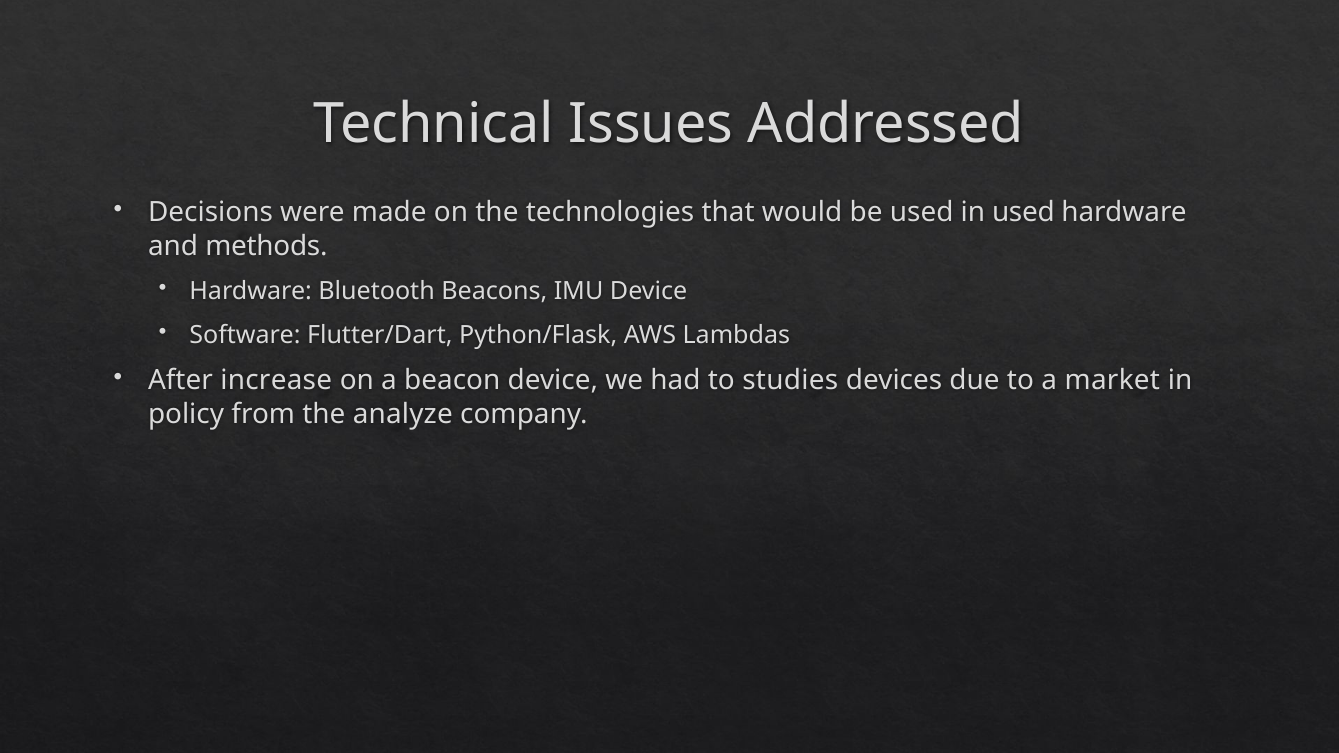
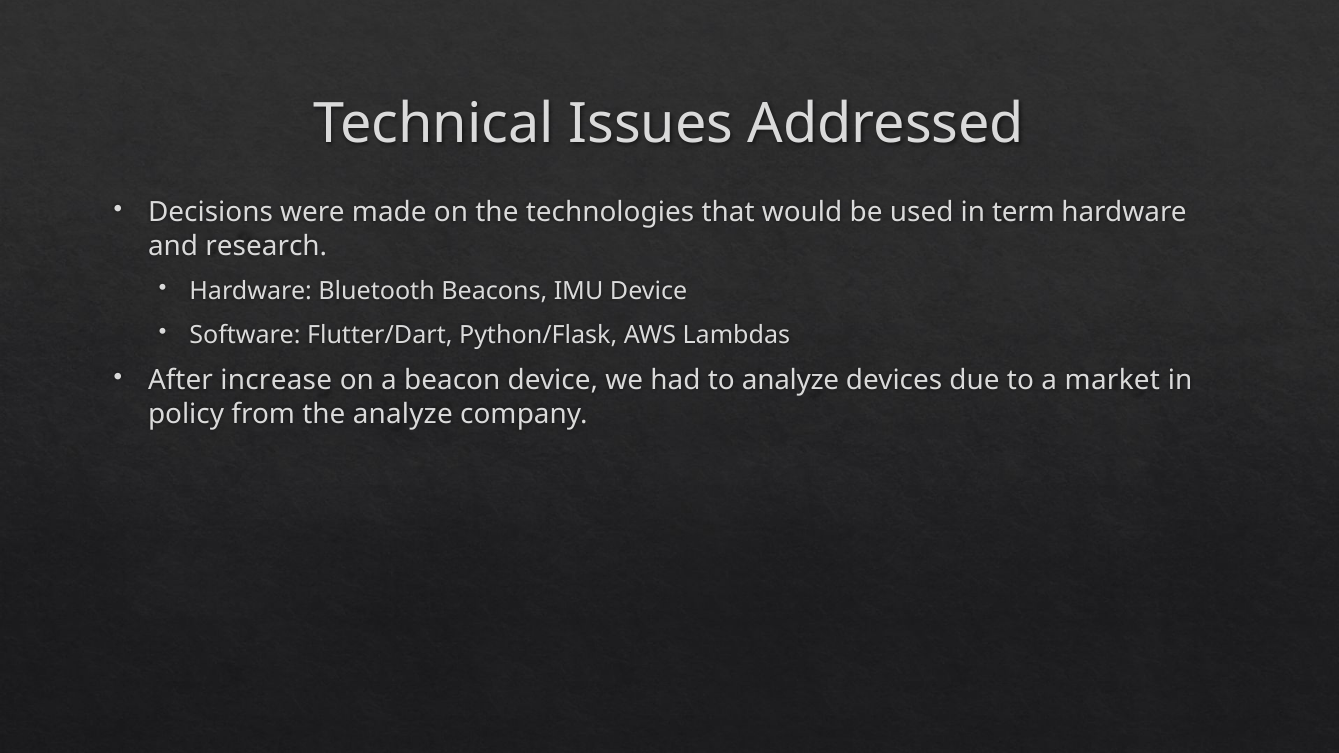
in used: used -> term (1023, 213)
methods: methods -> research (266, 246)
to studies: studies -> analyze (790, 381)
